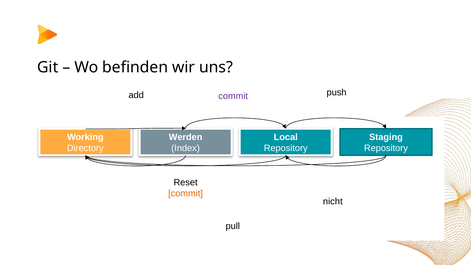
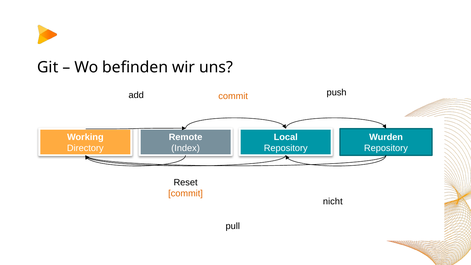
commit colour: purple -> orange (233, 96)
Werden: Werden -> Remote (186, 137)
Staging: Staging -> Wurden (386, 137)
